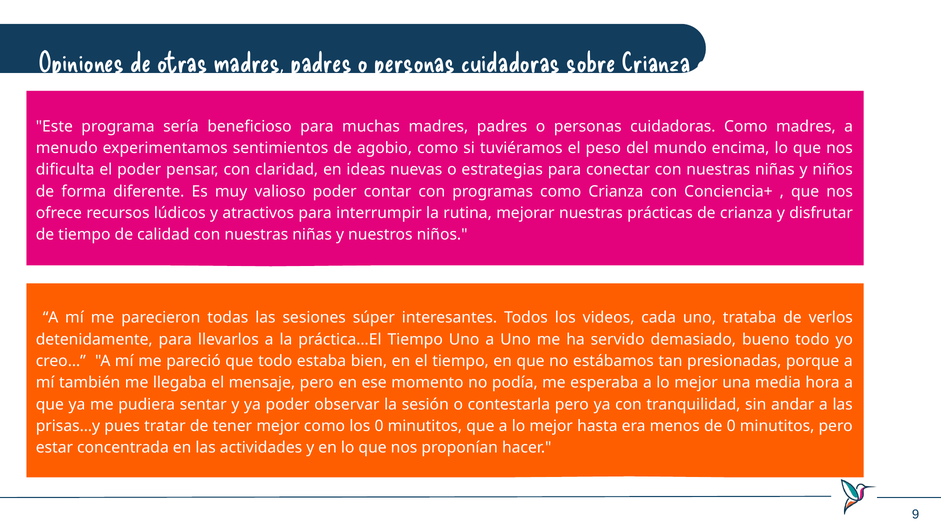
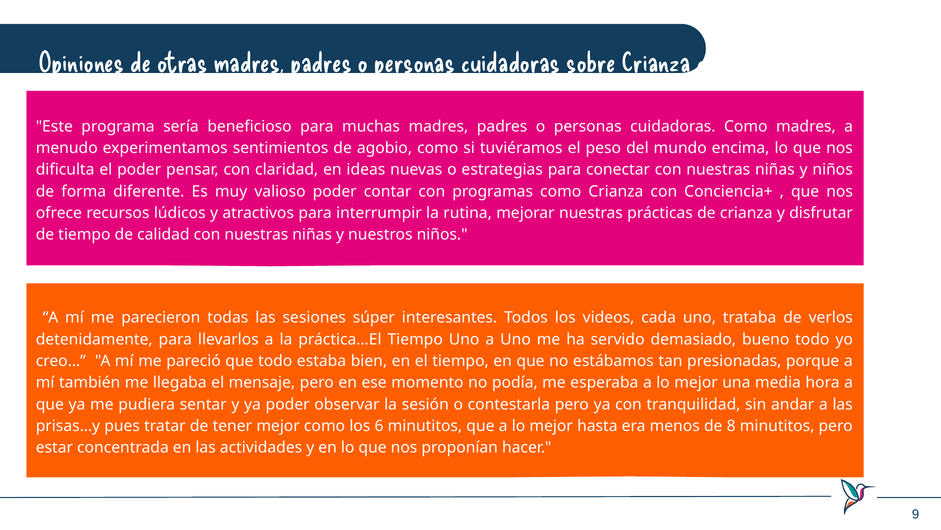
los 0: 0 -> 6 (379, 426)
de 0: 0 -> 8 (731, 426)
